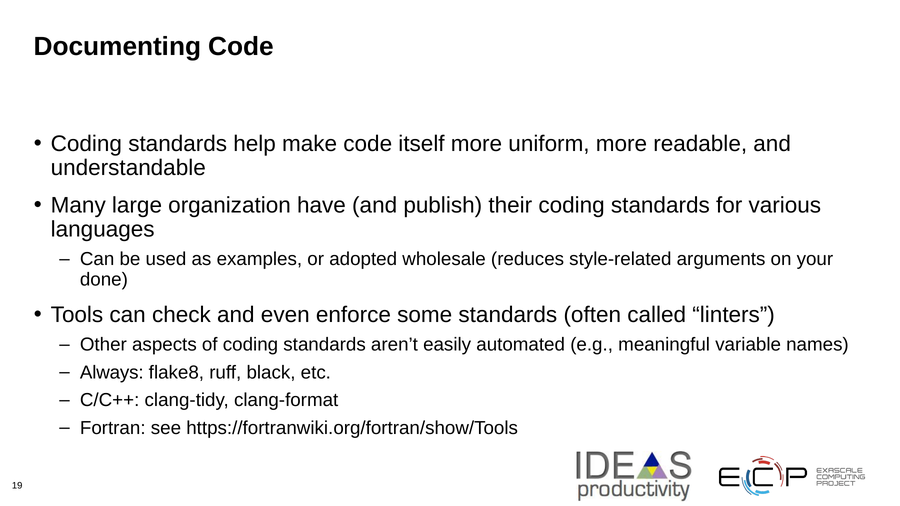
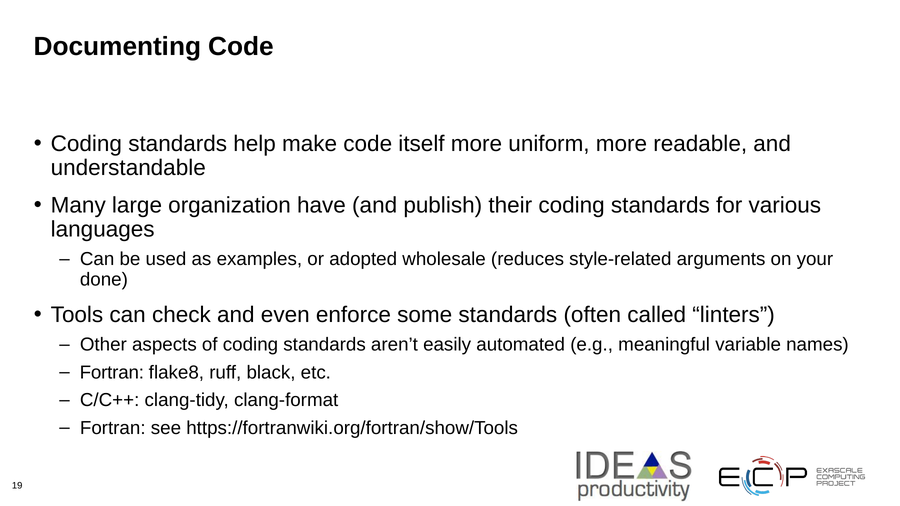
Always: Always -> Fortran (112, 373)
